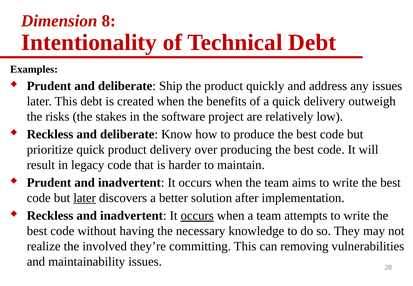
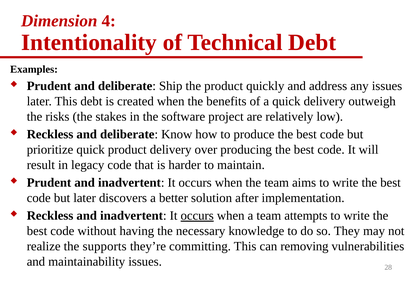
8: 8 -> 4 (109, 21)
later underline: present -> none (85, 198)
involved: involved -> supports (105, 246)
